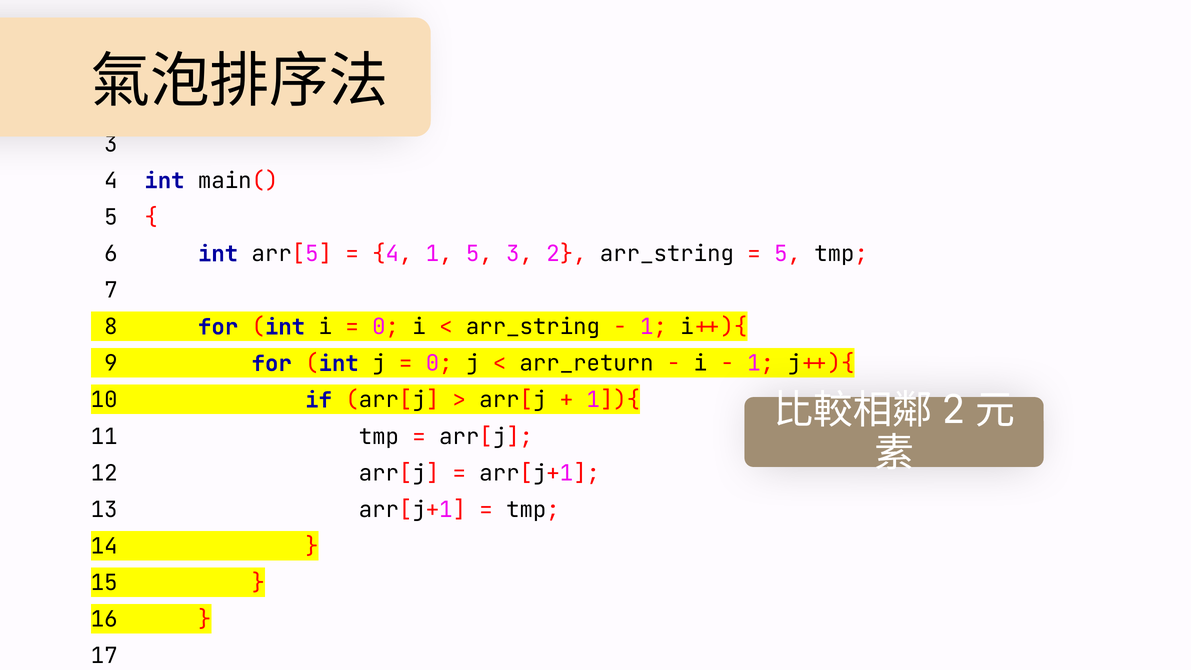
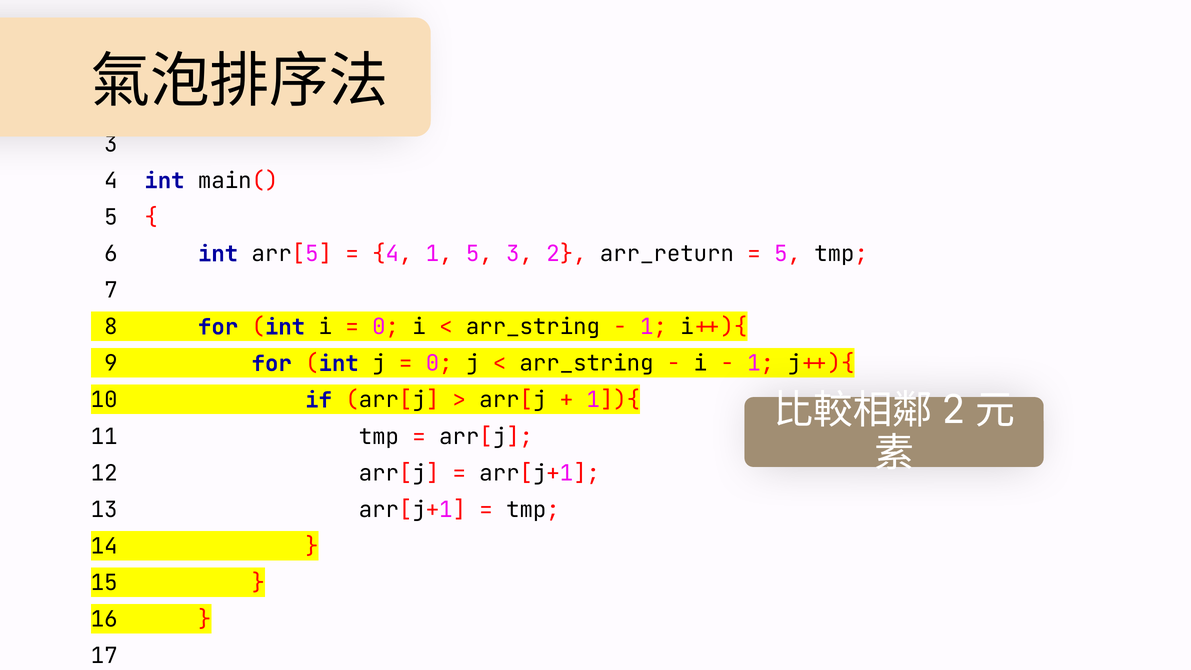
2 arr_string: arr_string -> arr_return (667, 254)
arr_return: arr_return -> arr_string (587, 364)
